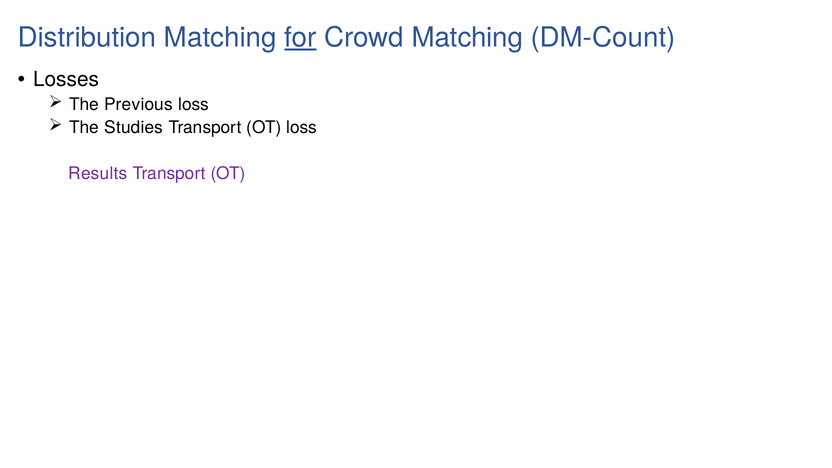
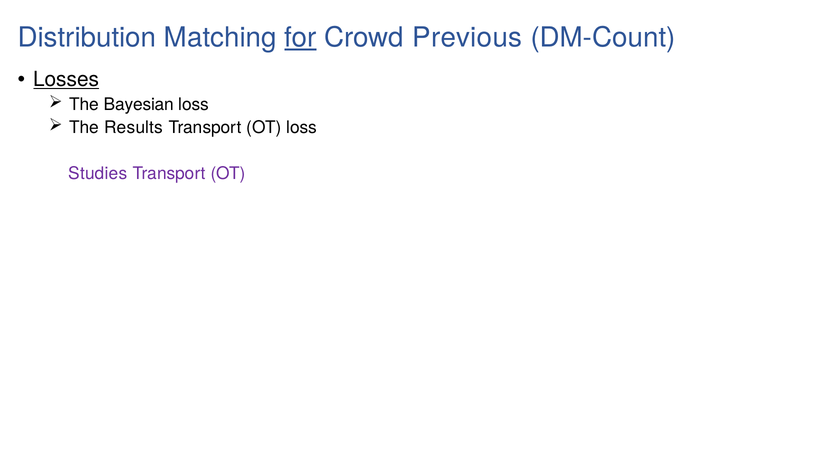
Crowd Matching: Matching -> Previous (467, 37)
Losses underline: none -> present (66, 80)
Previous: Previous -> Bayesian (139, 105)
Studies: Studies -> Results (134, 128)
Results: Results -> Studies (98, 174)
